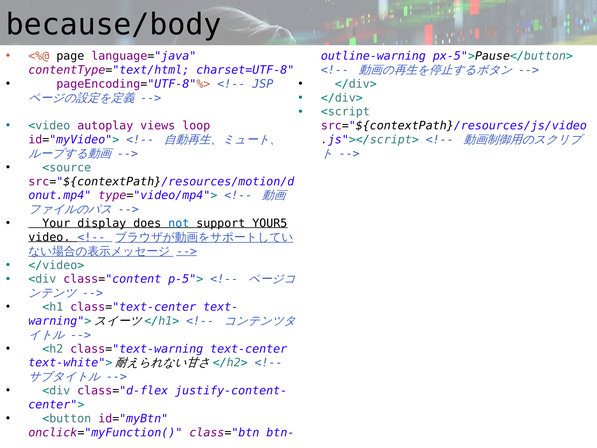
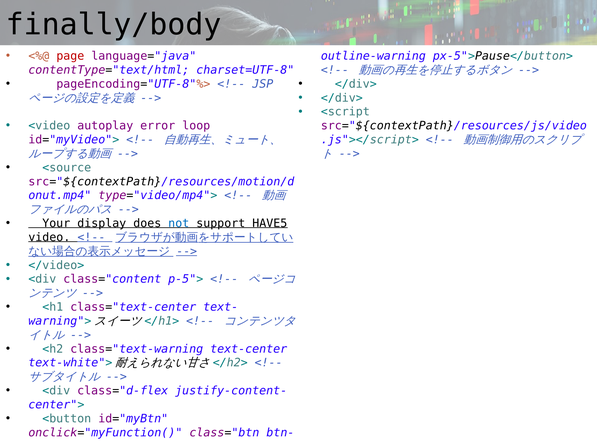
because/body: because/body -> finally/body (114, 25)
page colour: black -> red (70, 56)
views: views -> error (158, 126)
YOUR5: YOUR5 -> HAVE5 (270, 223)
